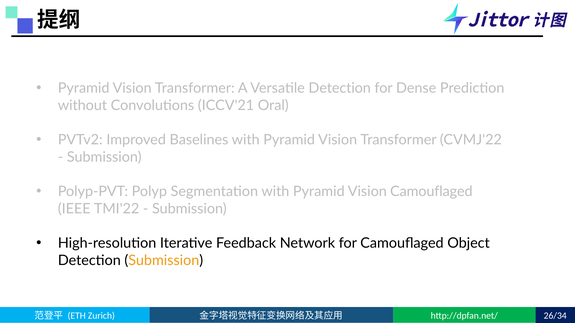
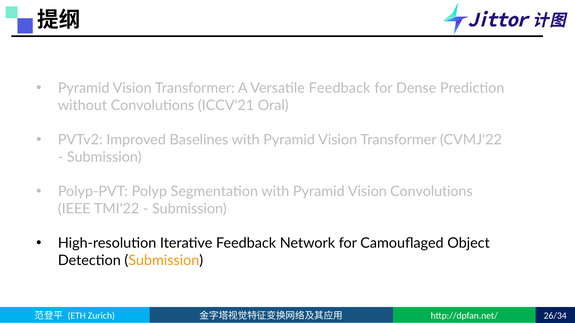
Versatile Detection: Detection -> Feedback (340, 88)
Vision Camouflaged: Camouflaged -> Convolutions (431, 192)
